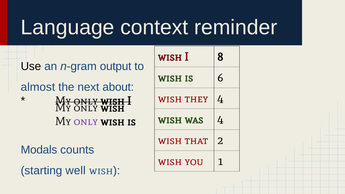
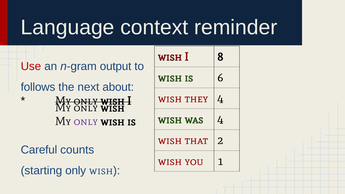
Use colour: black -> red (31, 66)
almost: almost -> follows (38, 87)
Modals: Modals -> Careful (39, 150)
starting well: well -> only (76, 171)
